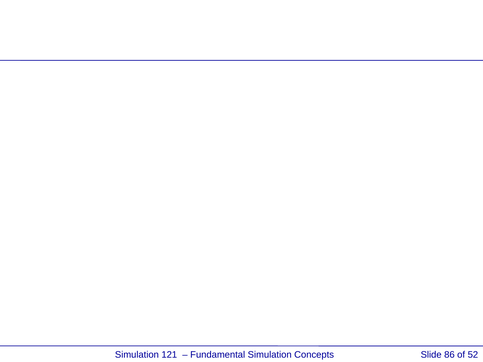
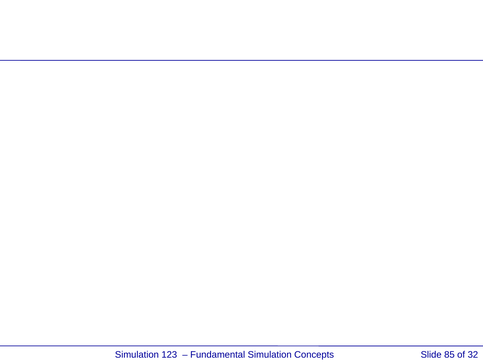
121: 121 -> 123 (169, 355)
86: 86 -> 85 (449, 355)
52: 52 -> 32 (473, 355)
